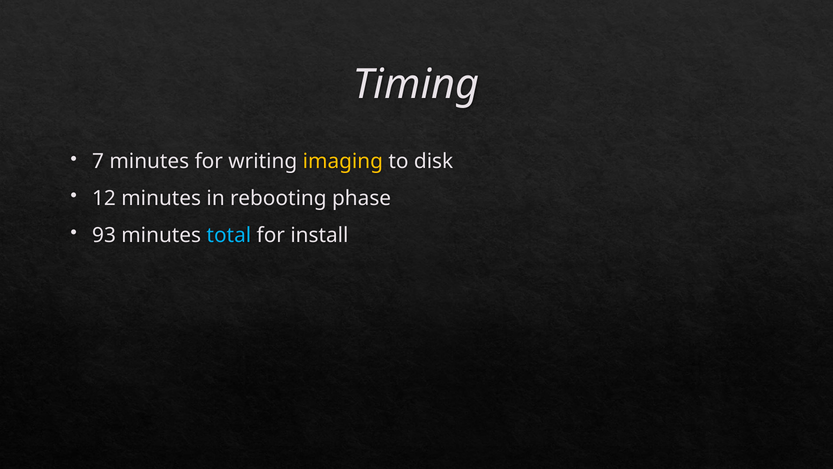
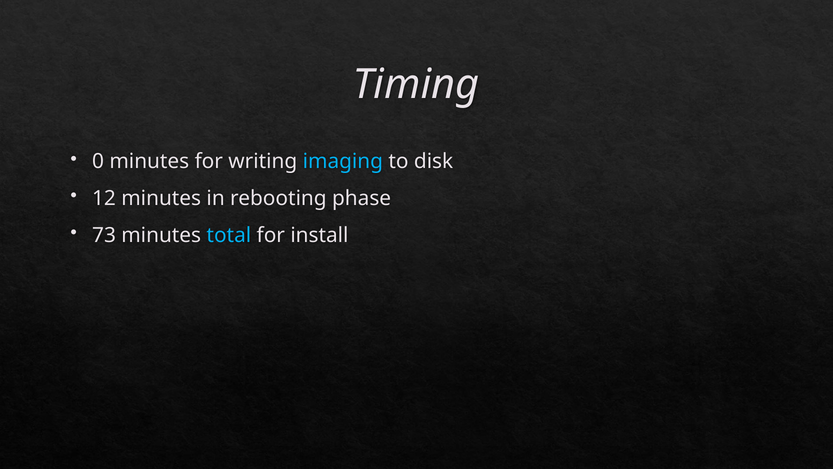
7: 7 -> 0 (98, 161)
imaging colour: yellow -> light blue (343, 161)
93: 93 -> 73 (104, 235)
